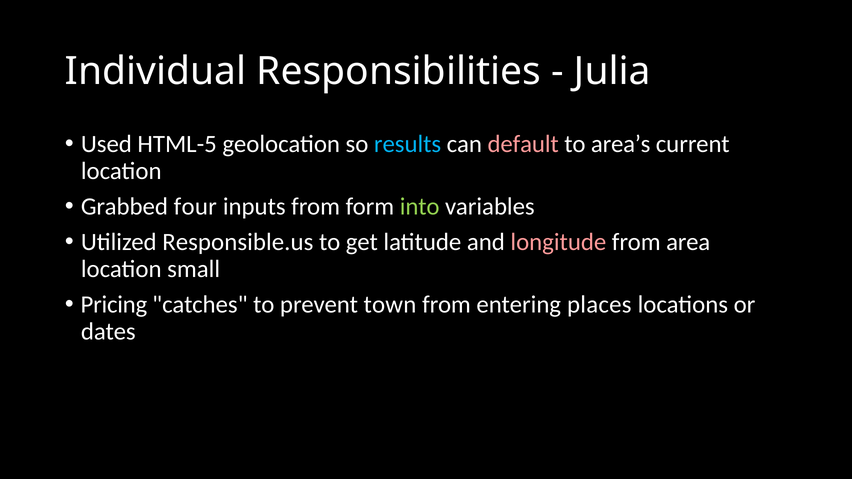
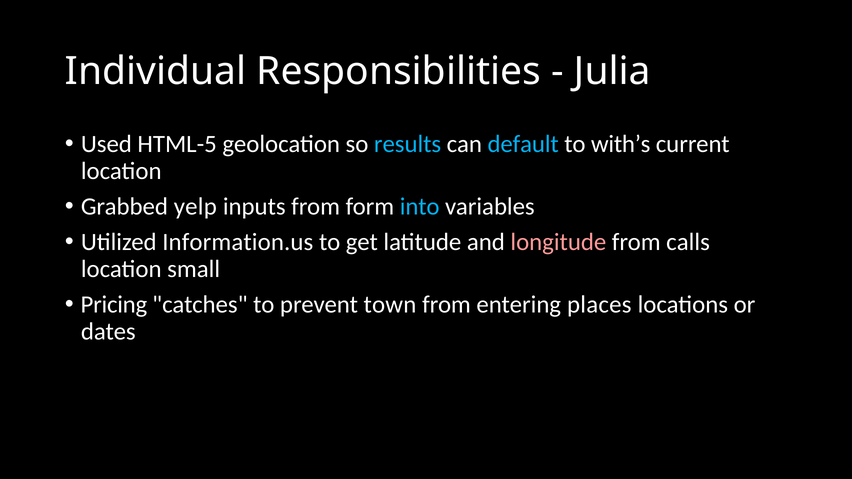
default colour: pink -> light blue (523, 144)
area’s: area’s -> with’s (621, 144)
four: four -> yelp (195, 207)
into colour: light green -> light blue (420, 207)
Responsible.us: Responsible.us -> Information.us (238, 242)
area: area -> calls (688, 242)
